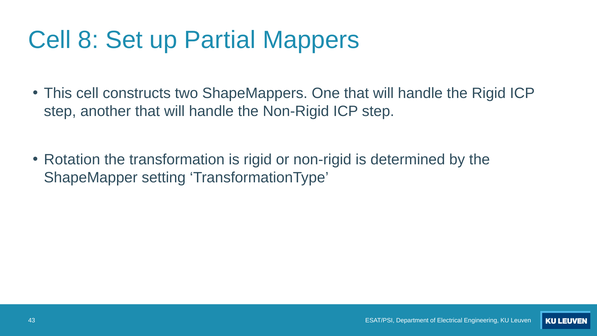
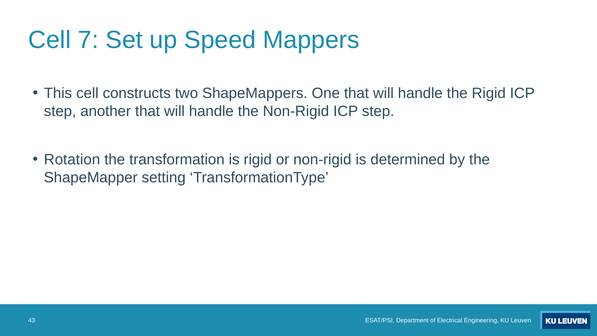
8: 8 -> 7 (88, 40)
Partial: Partial -> Speed (220, 40)
